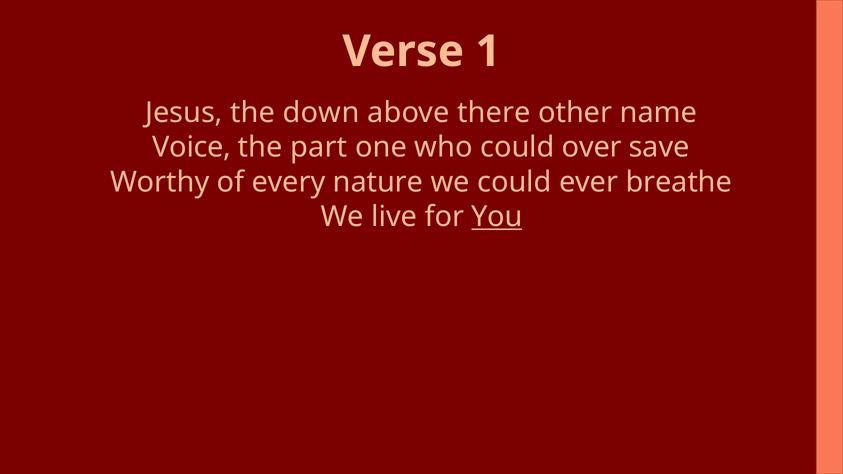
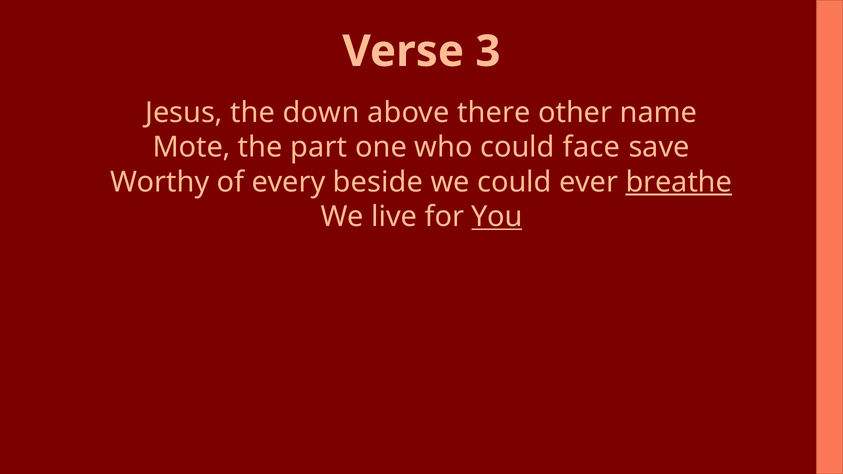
1: 1 -> 3 (488, 51)
Voice: Voice -> Mote (192, 147)
over: over -> face (592, 147)
nature: nature -> beside (378, 182)
breathe underline: none -> present (679, 182)
